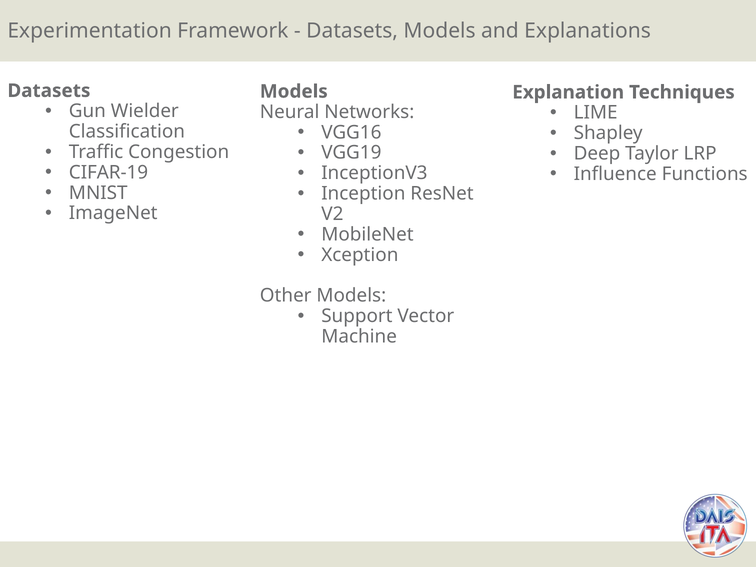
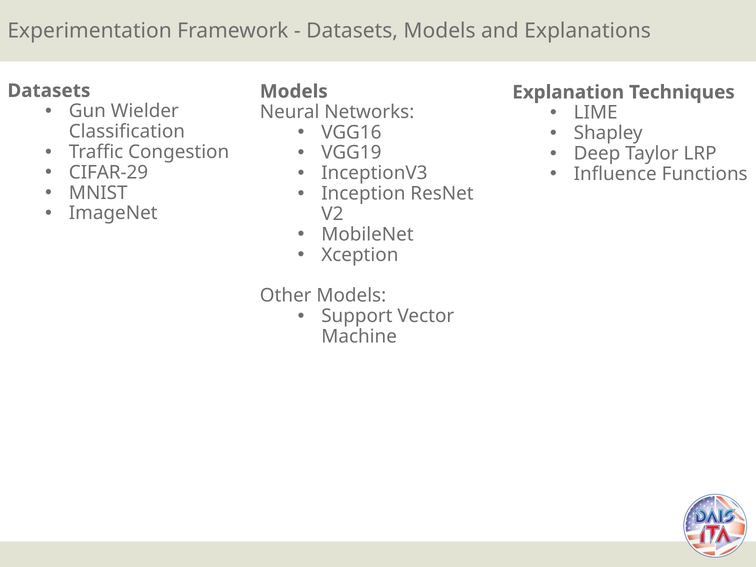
CIFAR-19: CIFAR-19 -> CIFAR-29 (108, 172)
